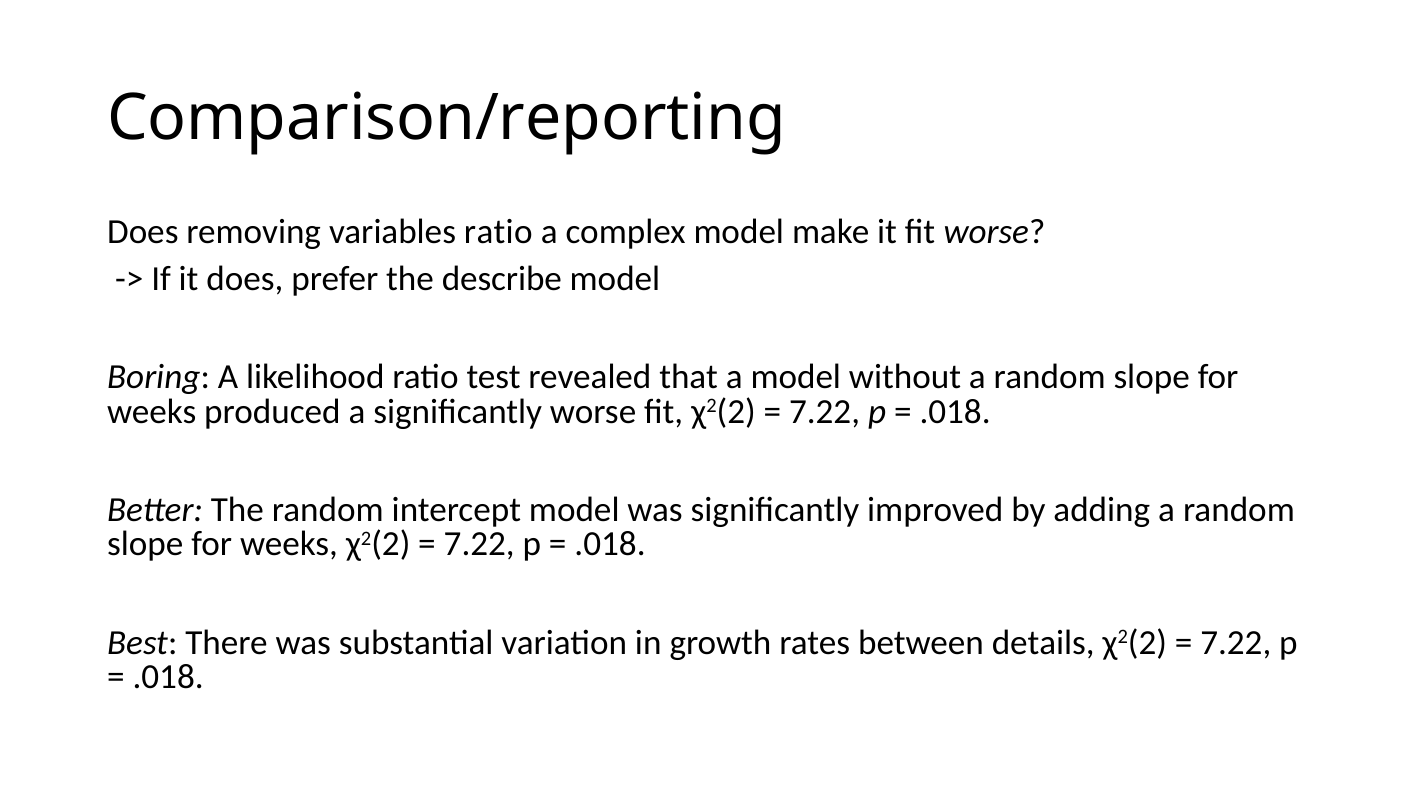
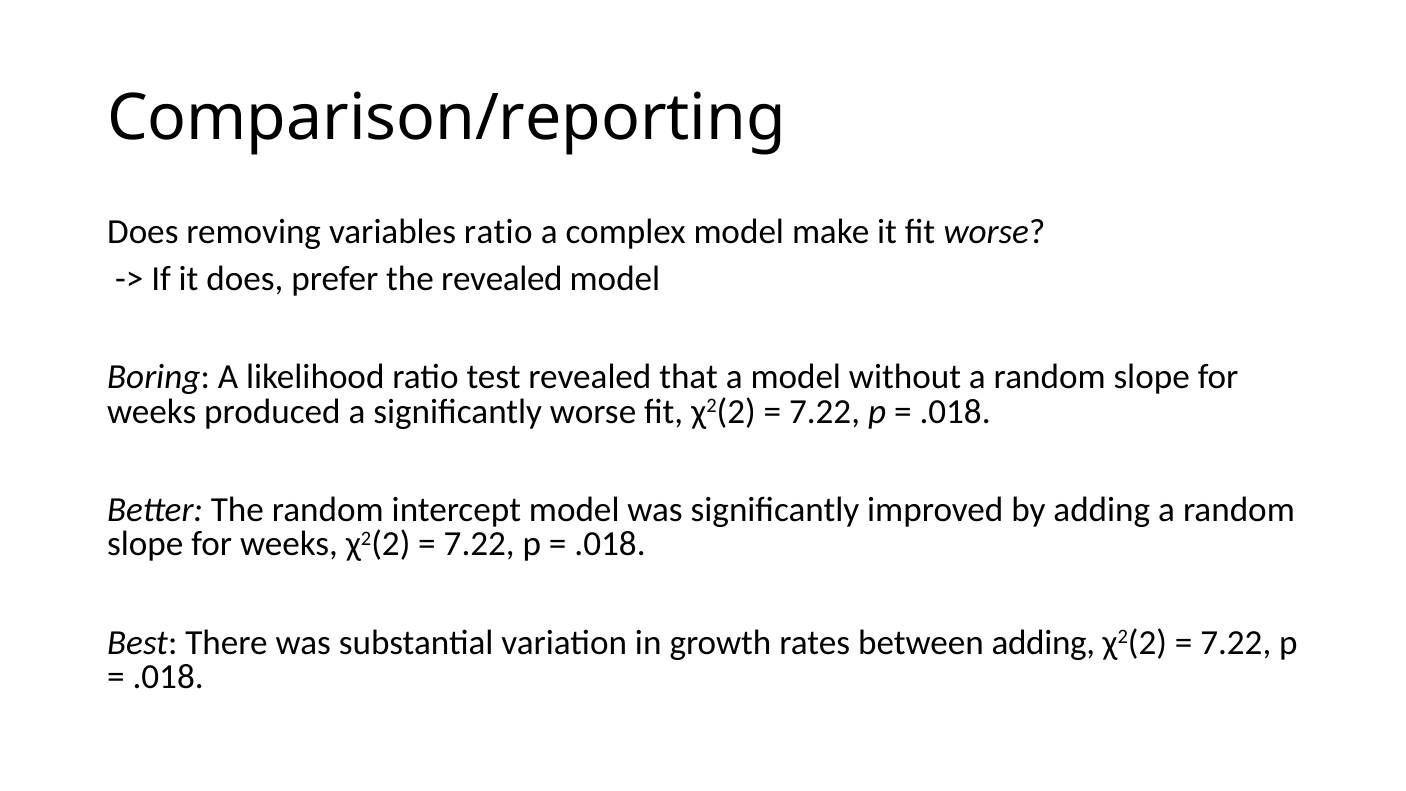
the describe: describe -> revealed (502, 279)
between details: details -> adding (1043, 642)
